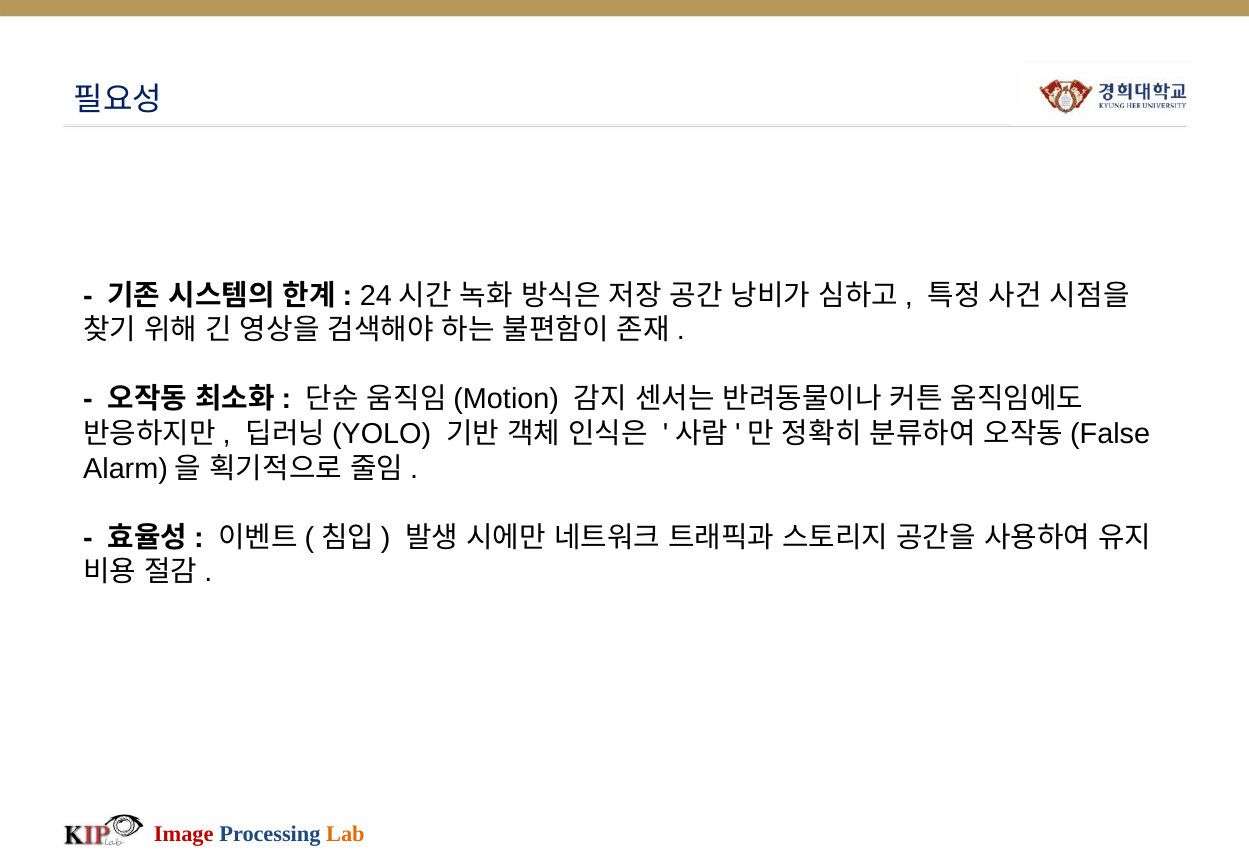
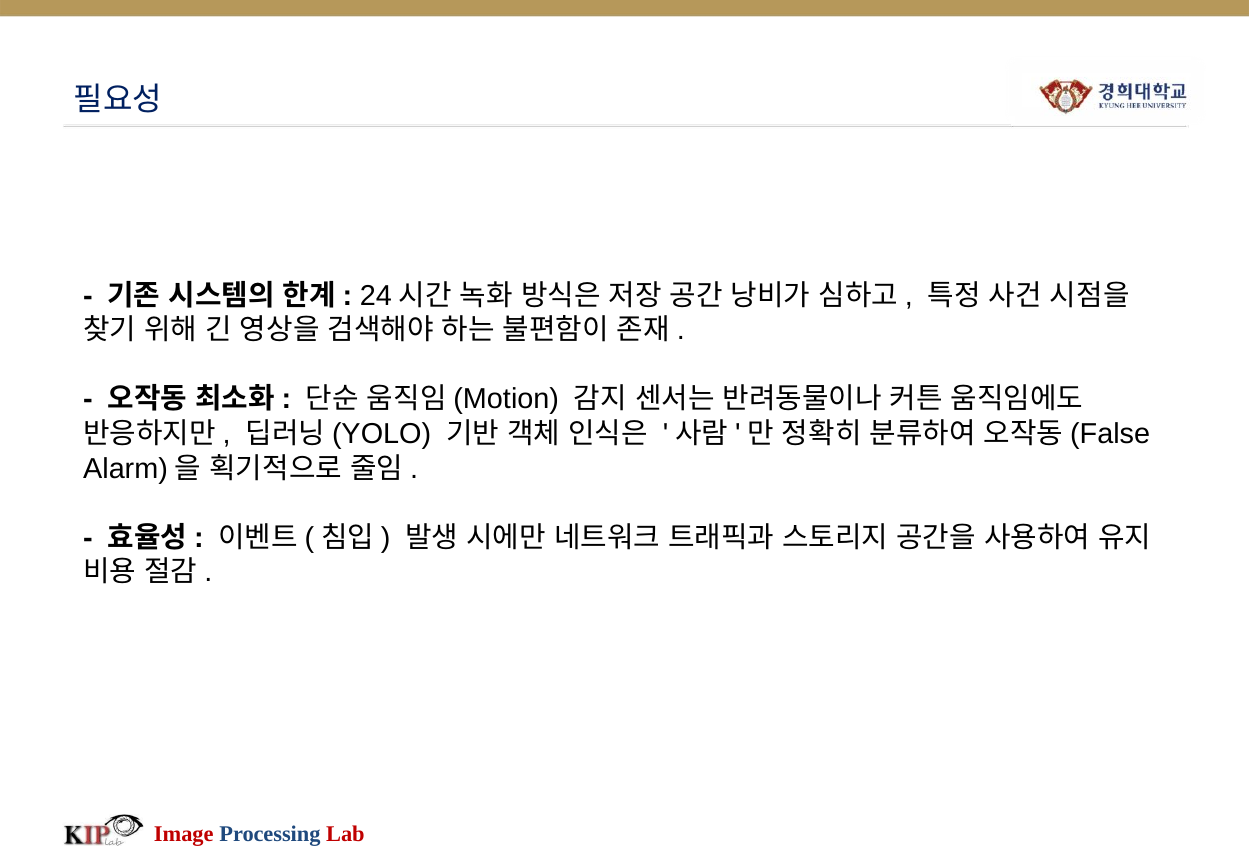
Lab colour: orange -> red (345, 834)
